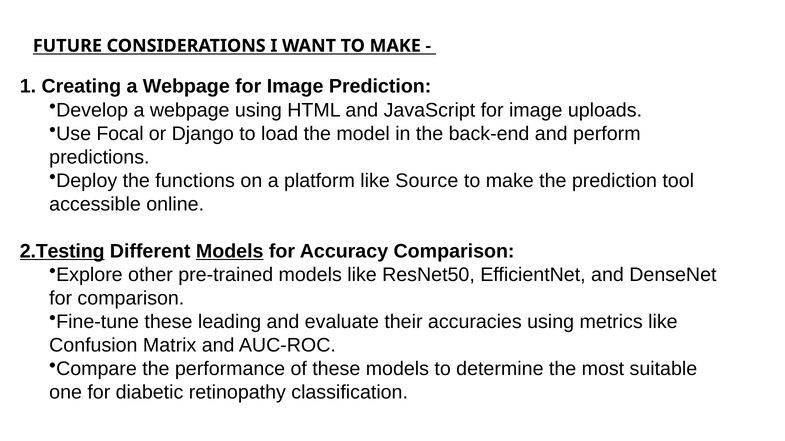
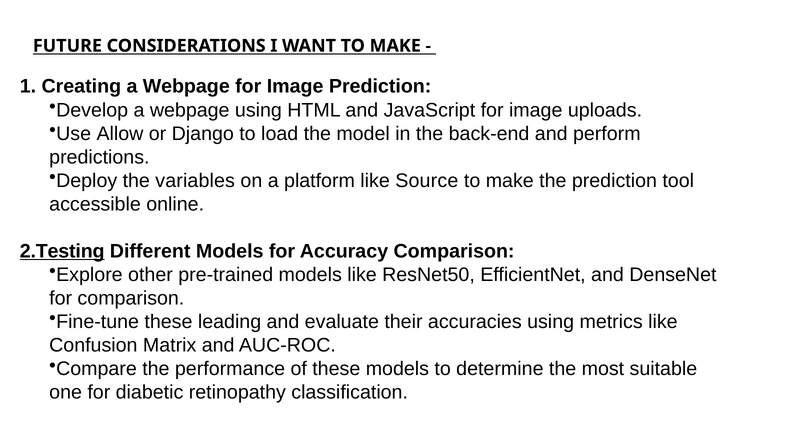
Focal: Focal -> Allow (120, 134)
functions: functions -> variables (195, 181)
Models underline: present -> none (230, 251)
